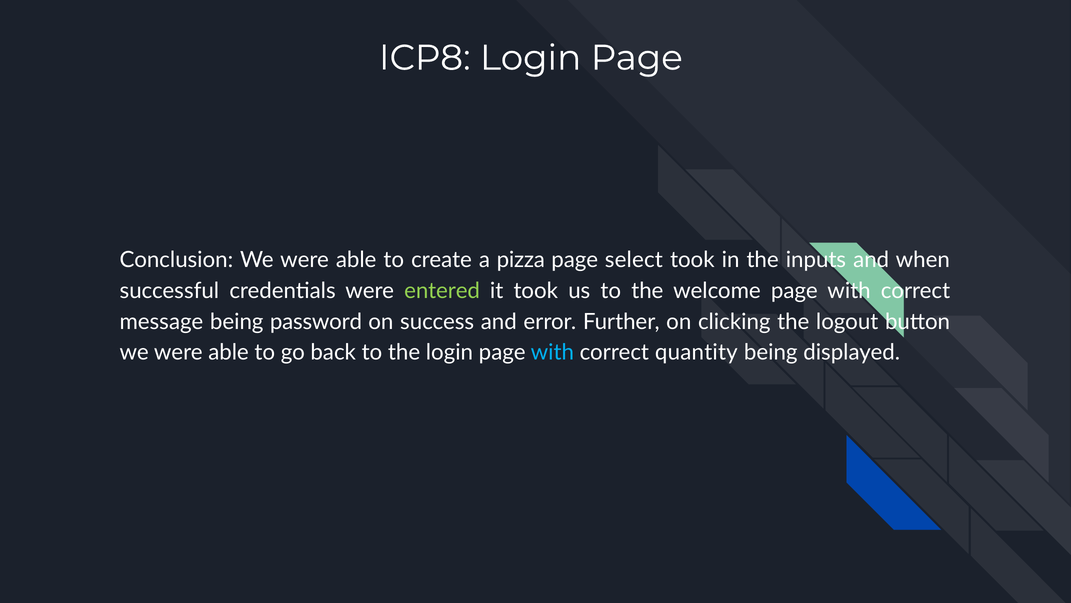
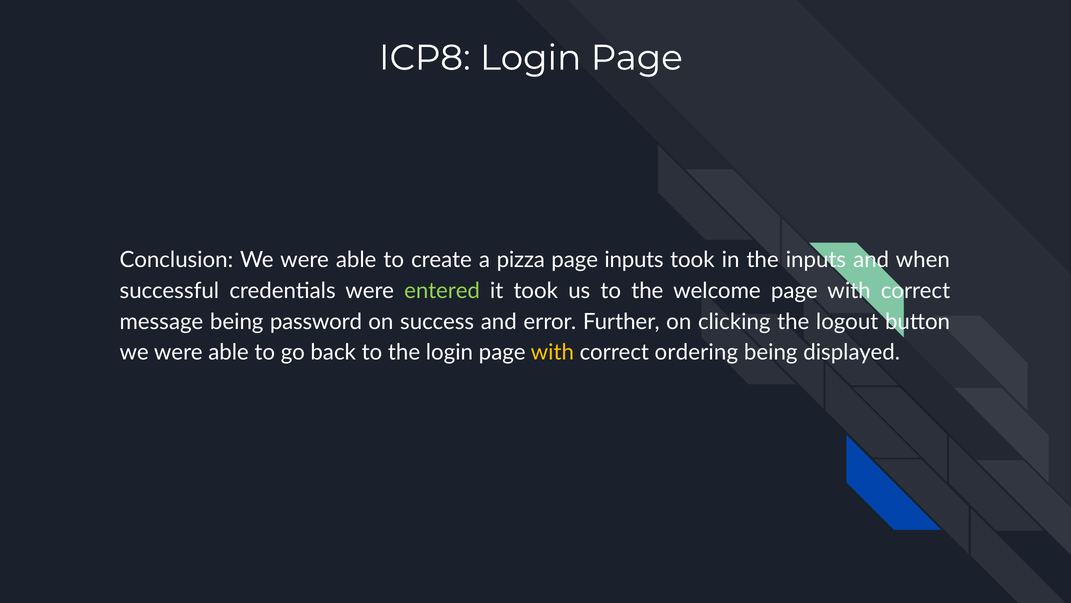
page select: select -> inputs (634, 260)
with colour: light blue -> yellow (552, 352)
quantity: quantity -> ordering (696, 352)
